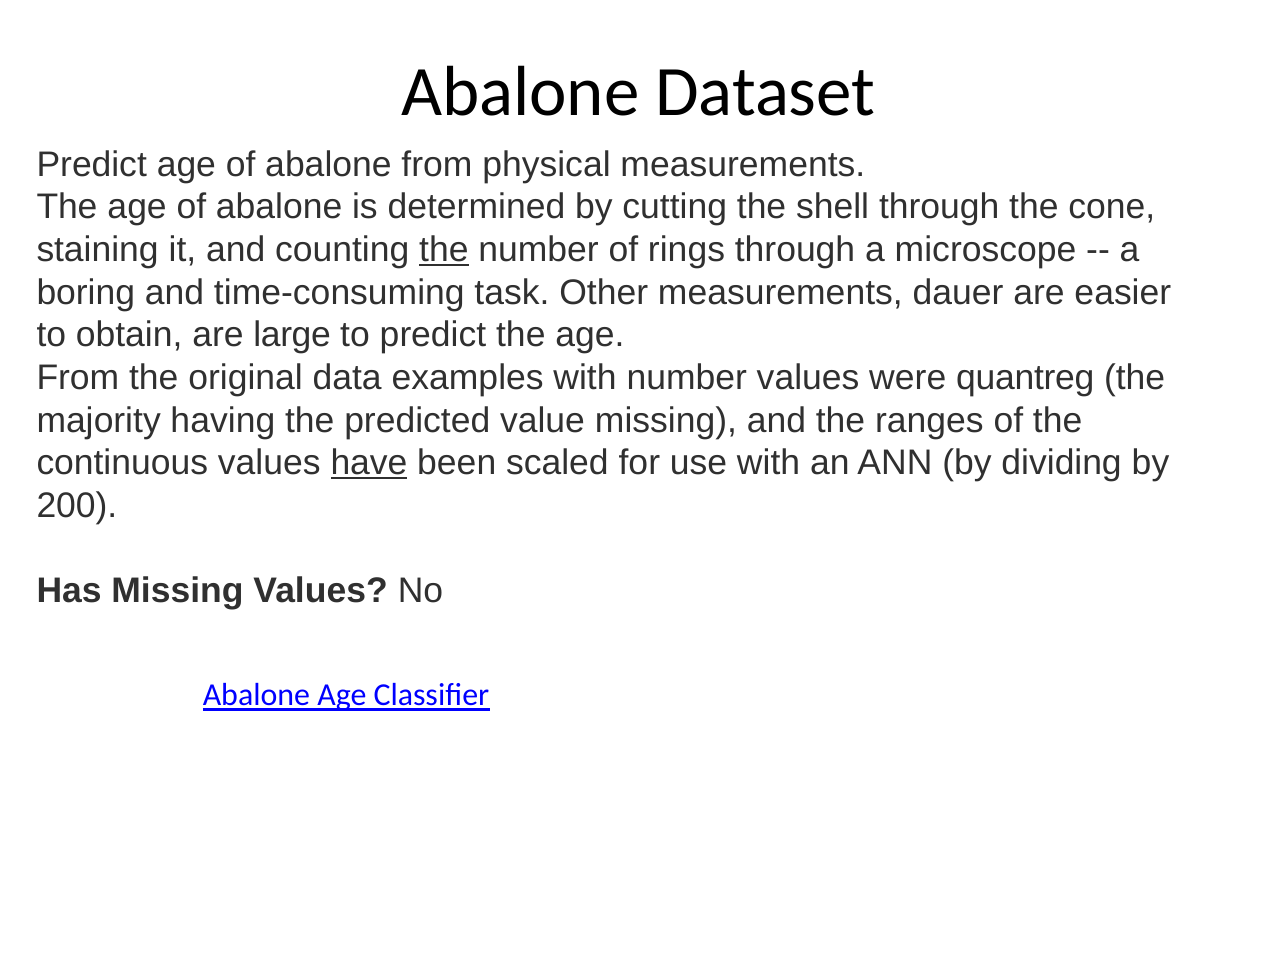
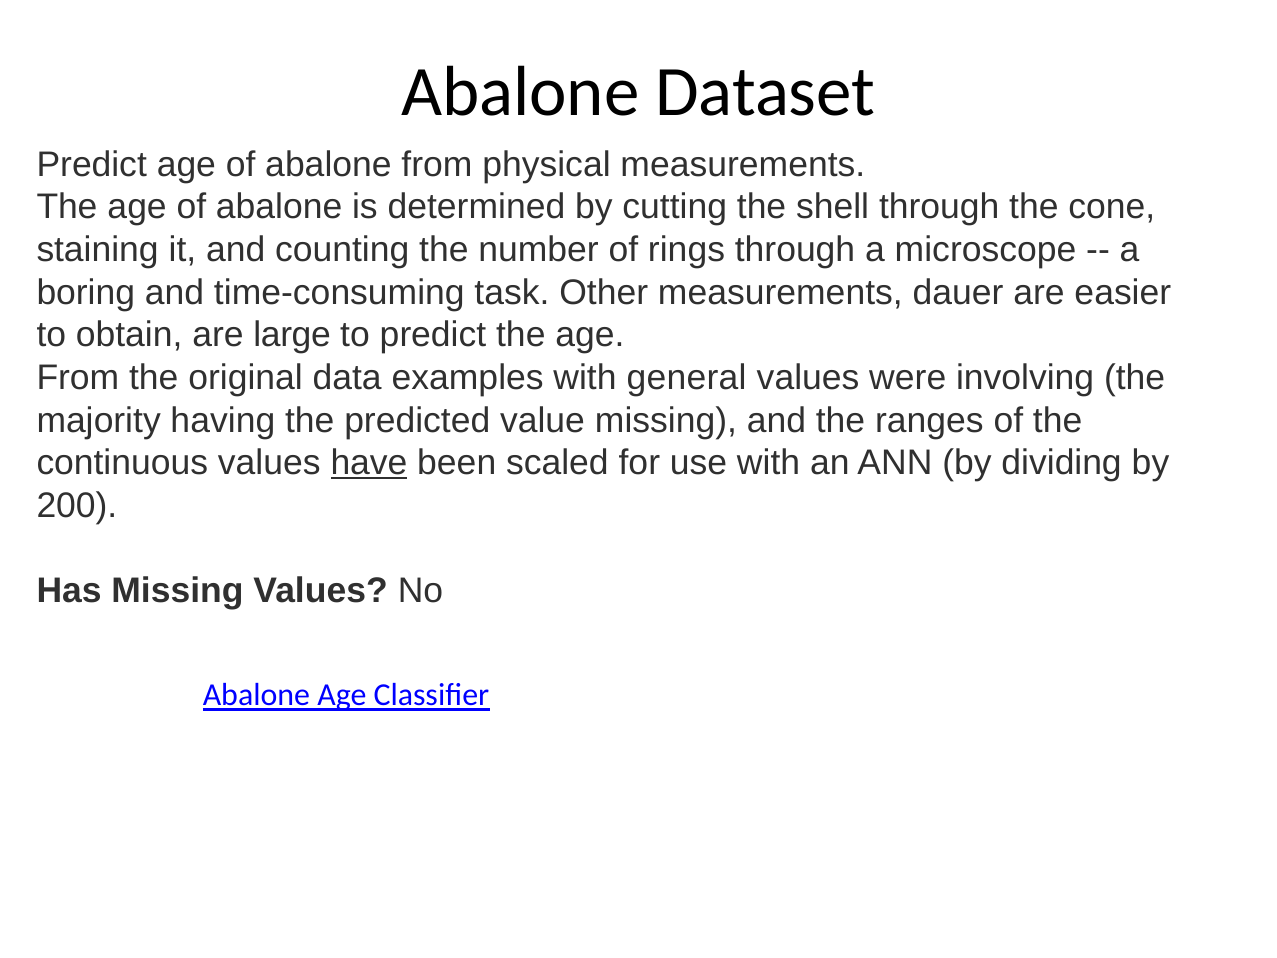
the underline: present -> none (444, 250)
with number: number -> general (687, 378)
quantreg: quantreg -> involving (1025, 378)
